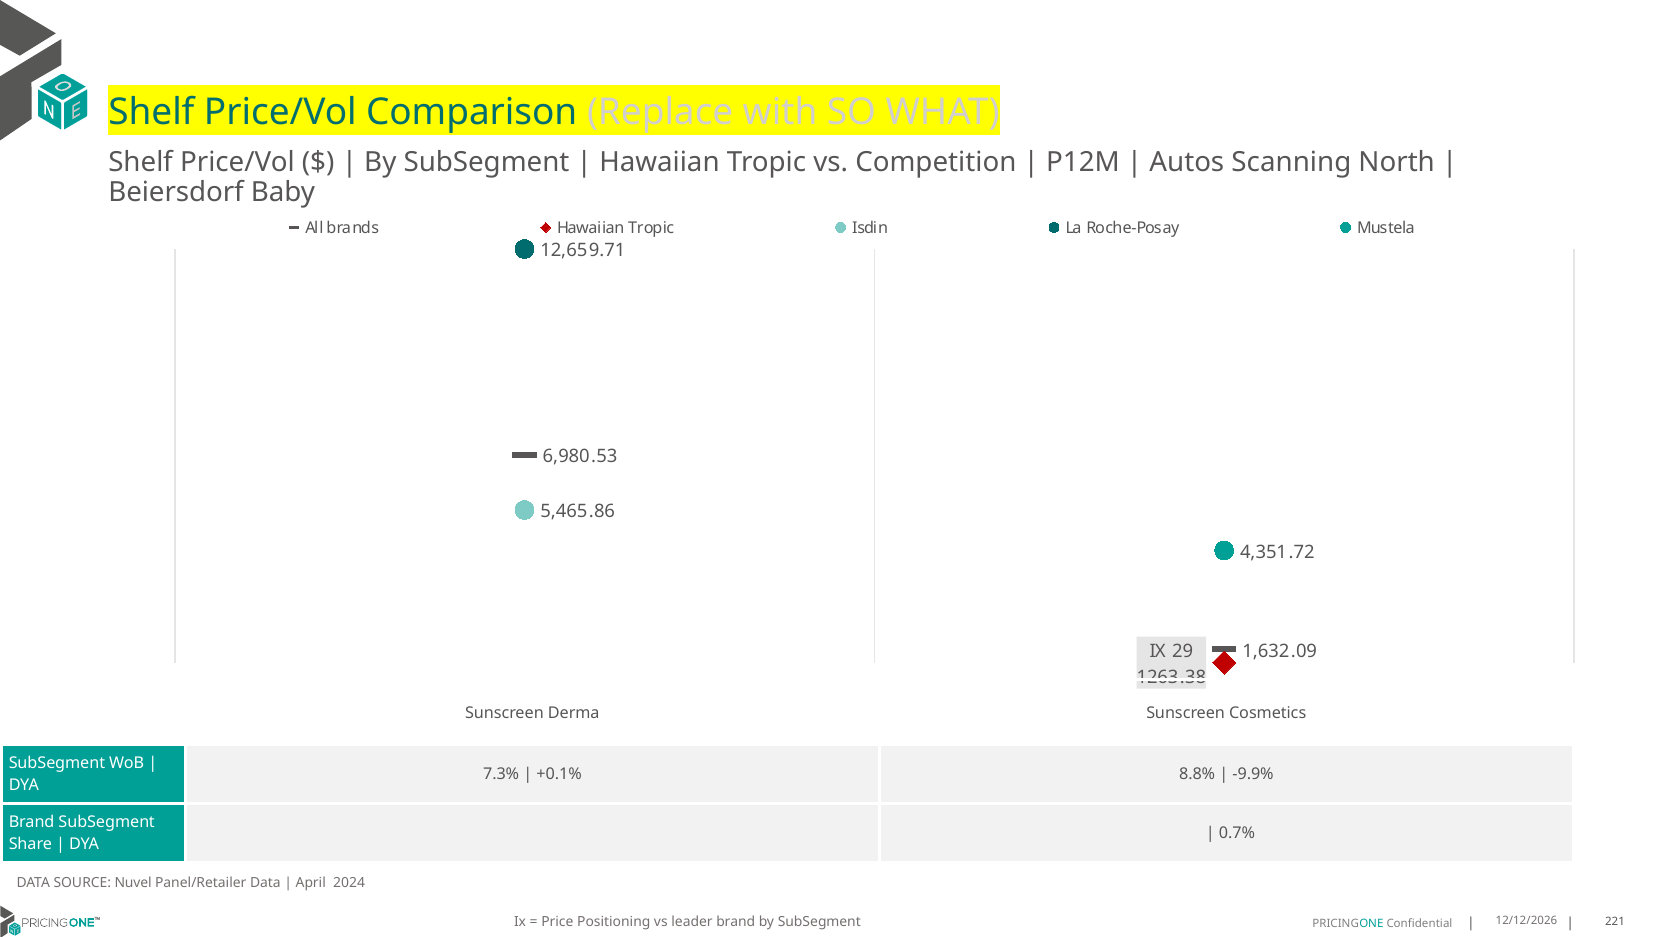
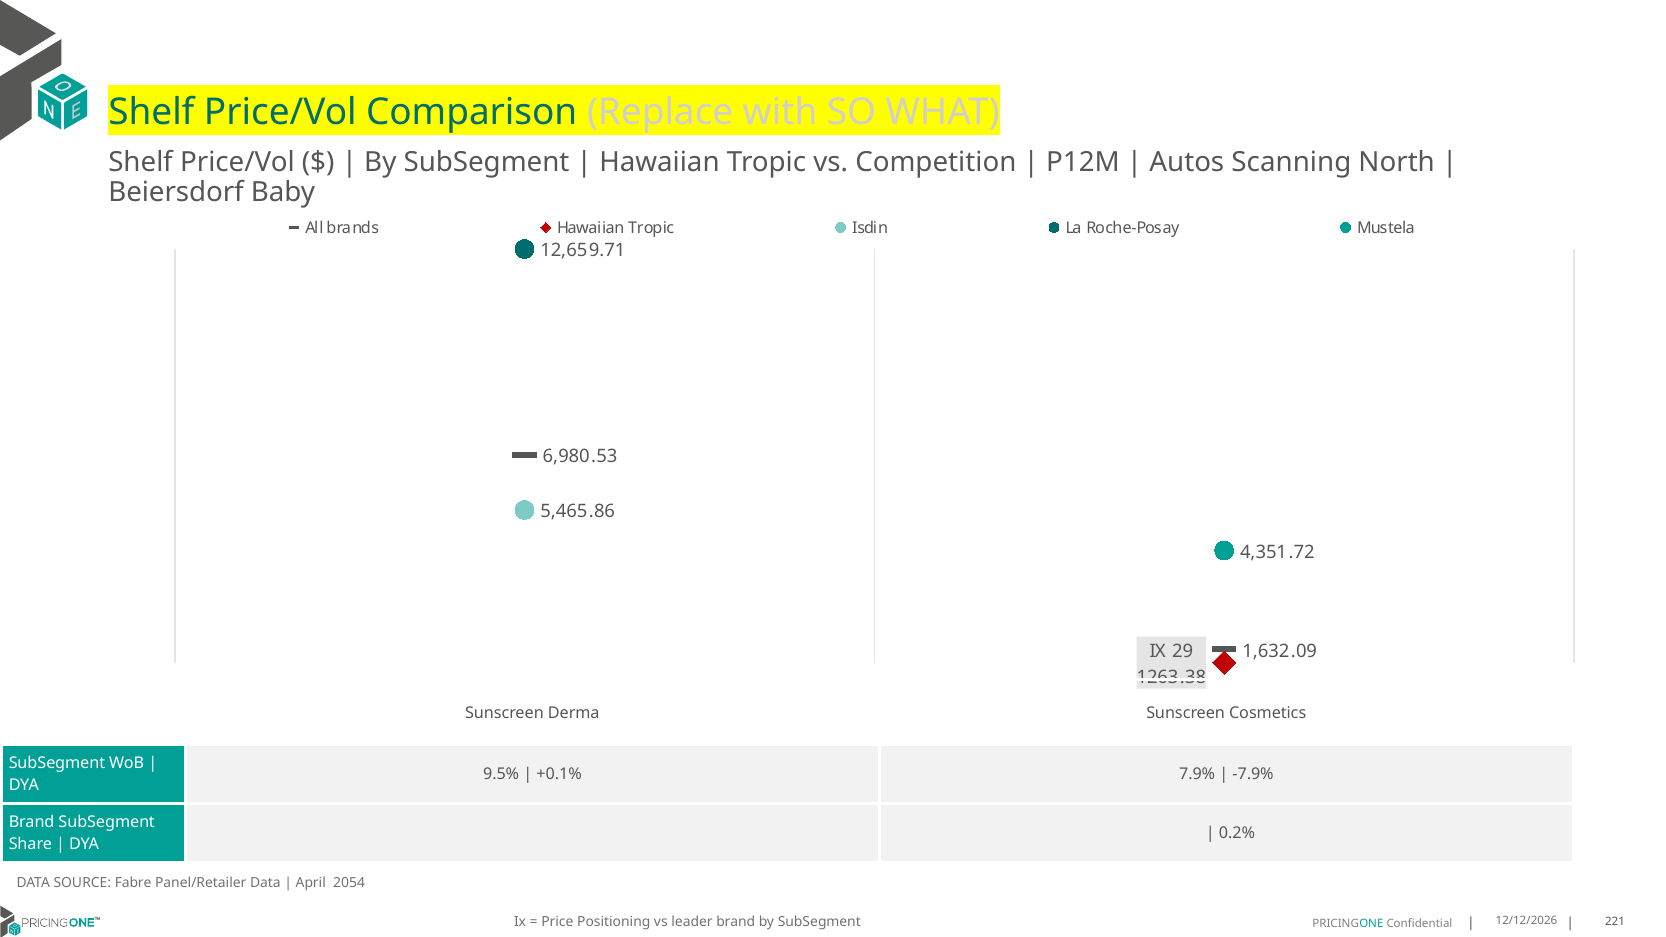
7.3%: 7.3% -> 9.5% (501, 775)
8.8%: 8.8% -> 7.9% (1197, 775)
-9.9%: -9.9% -> -7.9% (1253, 775)
0.7%: 0.7% -> 0.2% (1237, 834)
Nuvel: Nuvel -> Fabre (133, 883)
2024: 2024 -> 2054 (349, 883)
